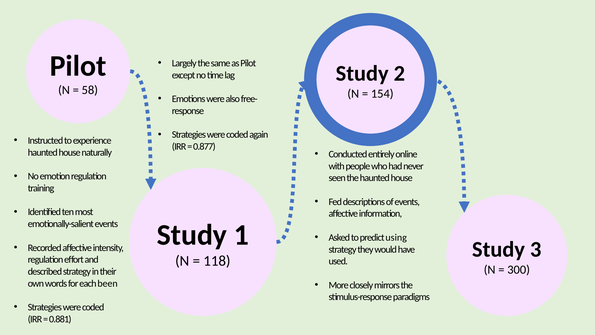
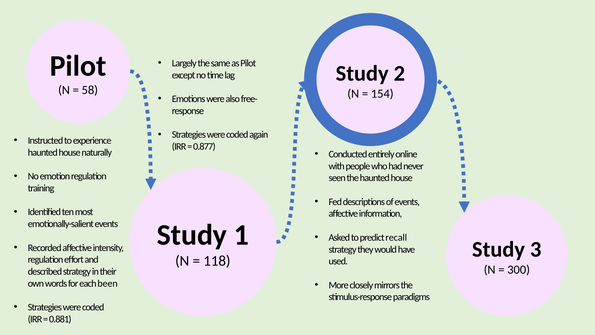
using: using -> recall (396, 237)
